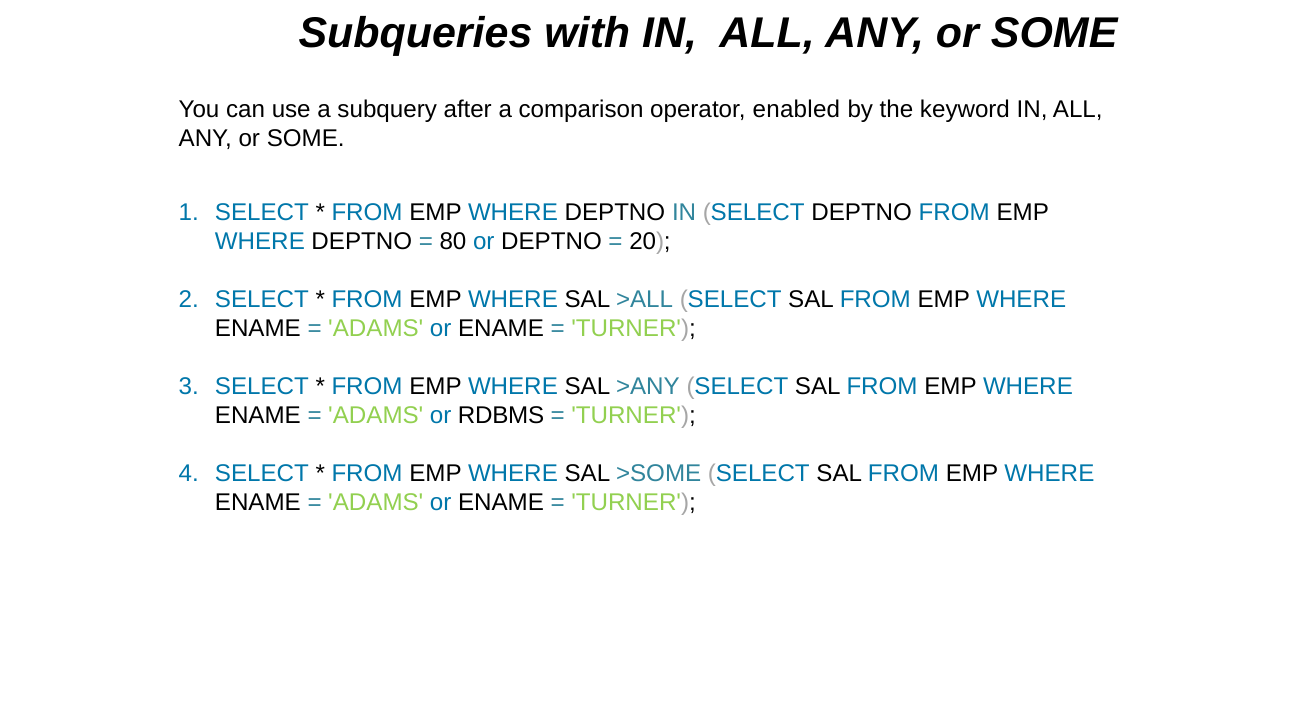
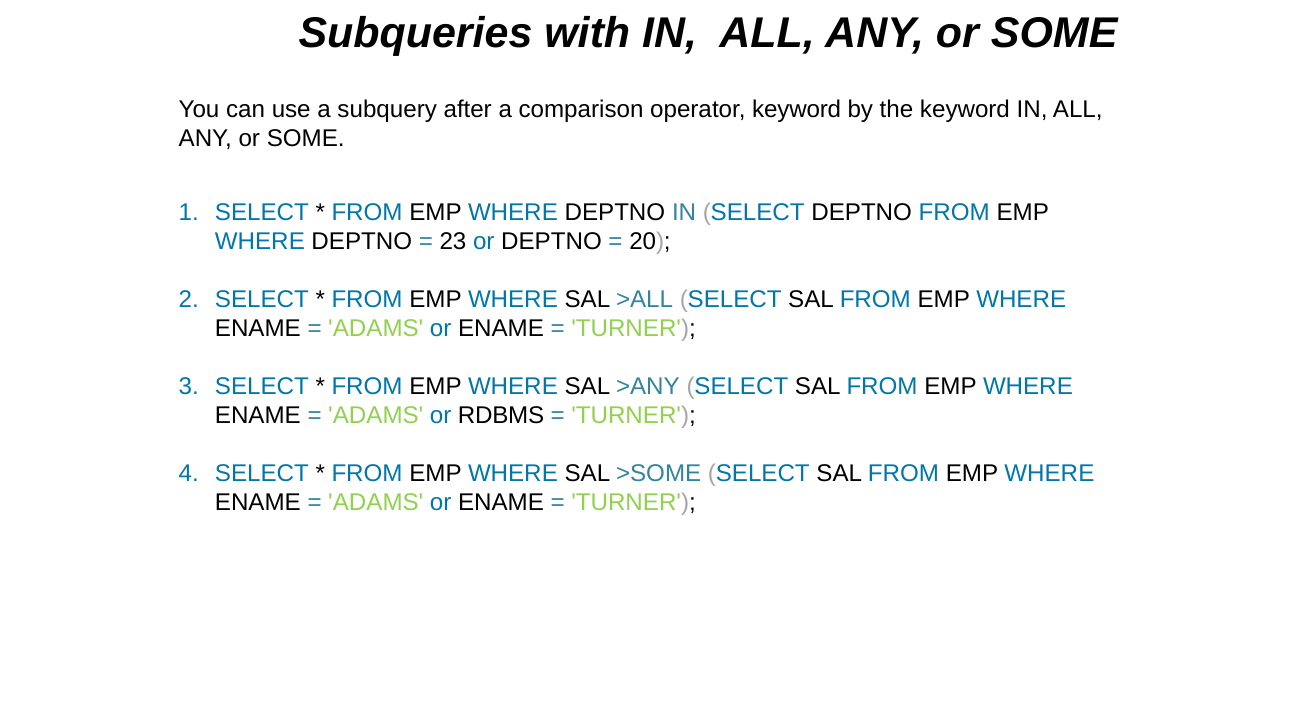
operator enabled: enabled -> keyword (797, 110)
80: 80 -> 23 (453, 242)
